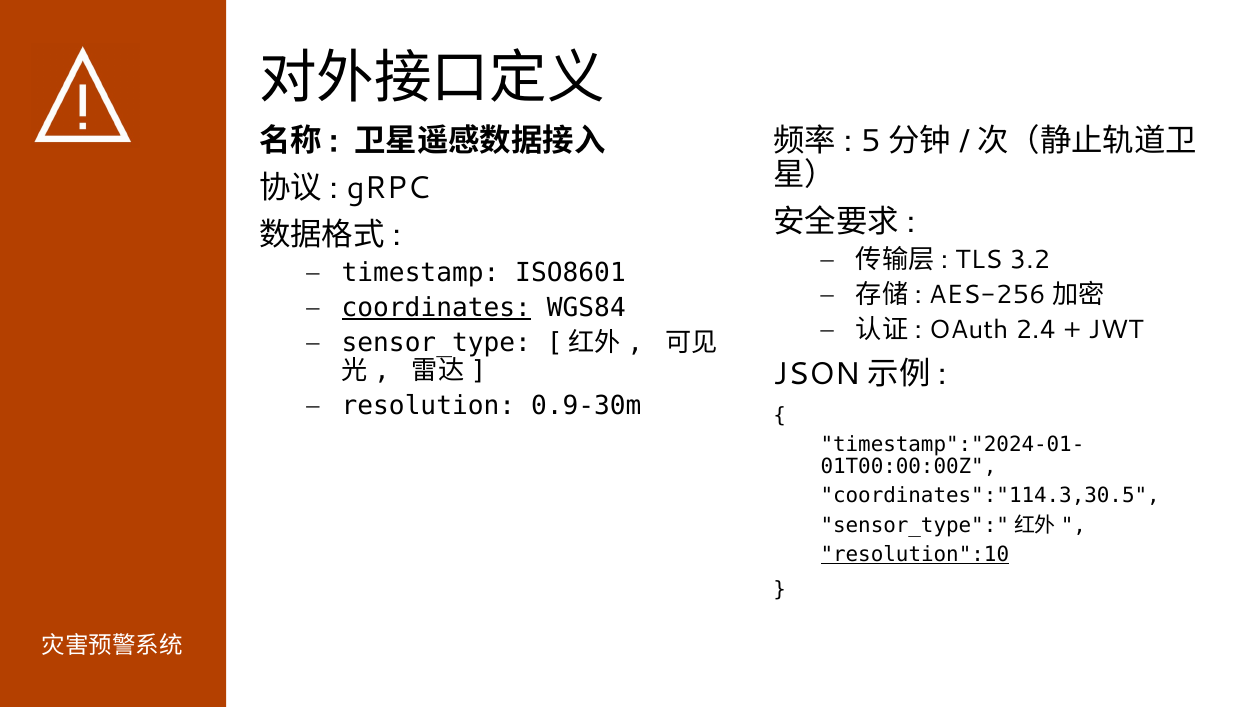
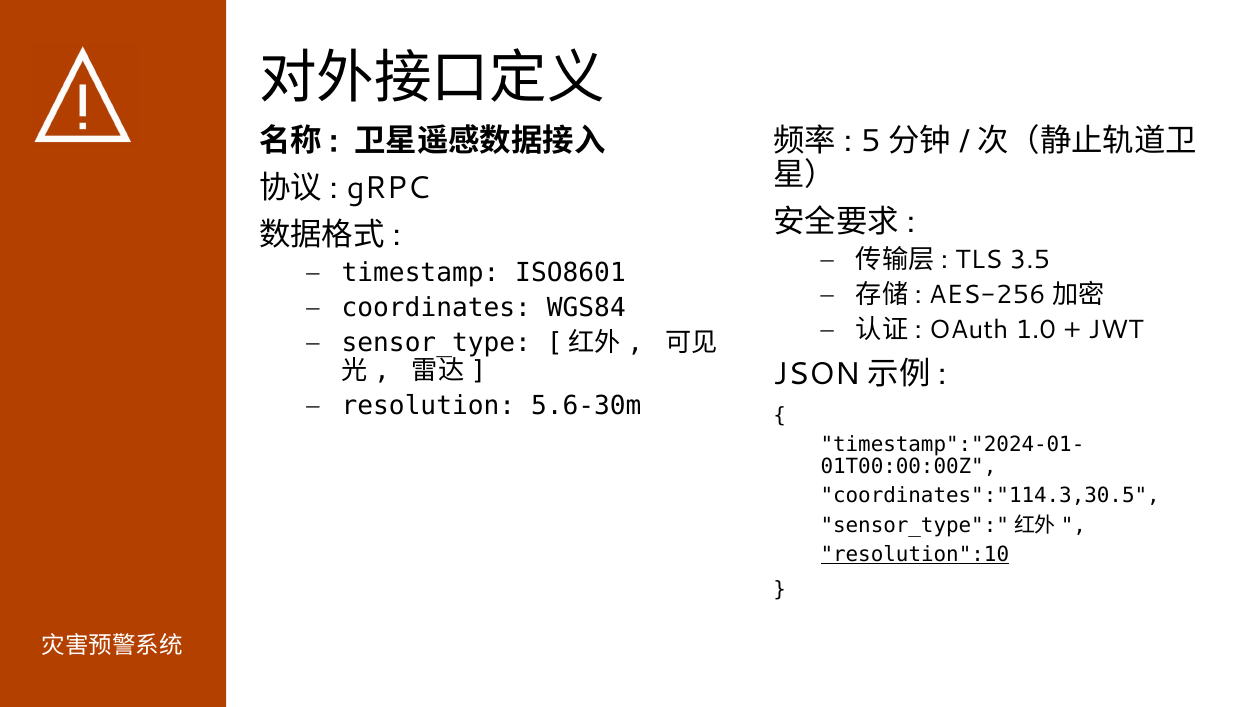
3.2: 3.2 -> 3.5 (1030, 260)
coordinates underline: present -> none (436, 308)
2.4: 2.4 -> 1.0 (1036, 329)
0.9-30m: 0.9-30m -> 5.6-30m (586, 406)
